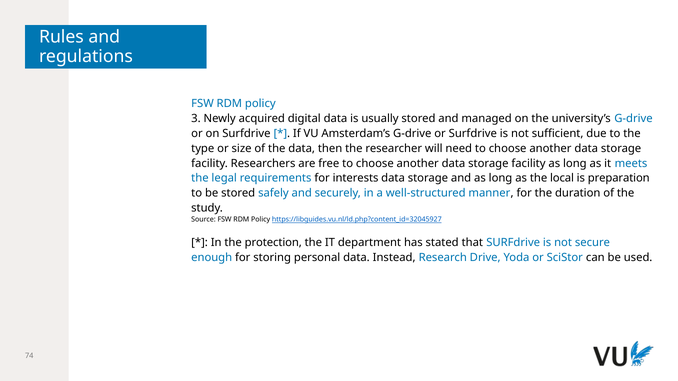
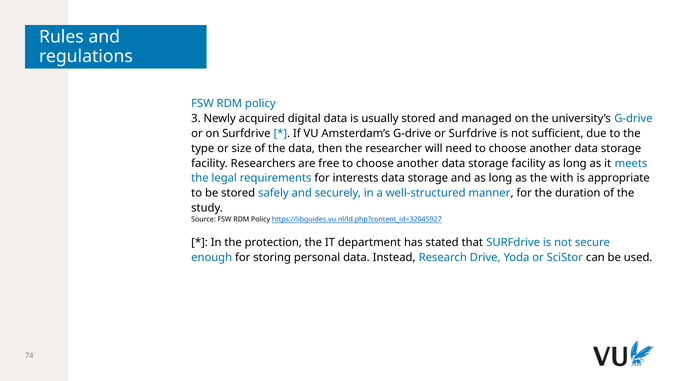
local: local -> with (562, 178)
preparation: preparation -> appropriate (619, 178)
